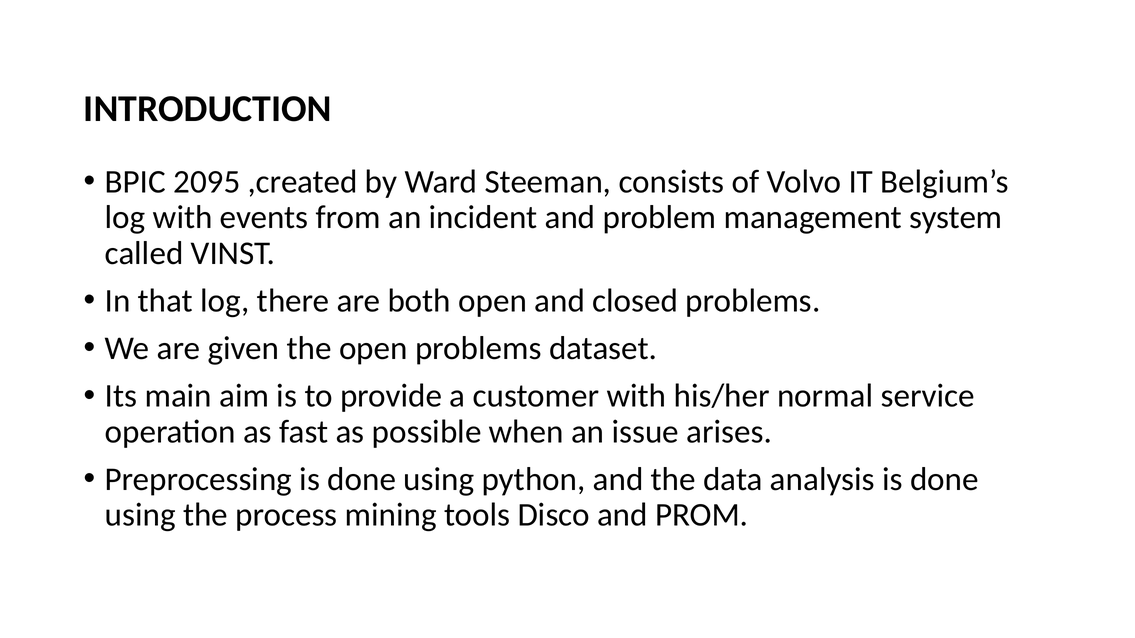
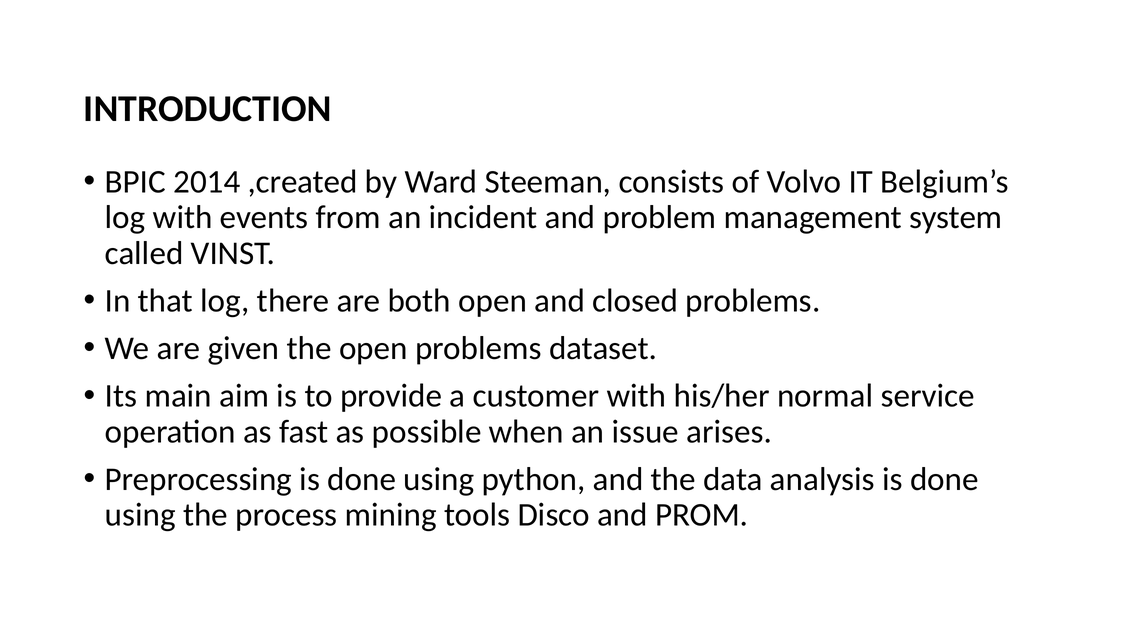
2095: 2095 -> 2014 (207, 182)
